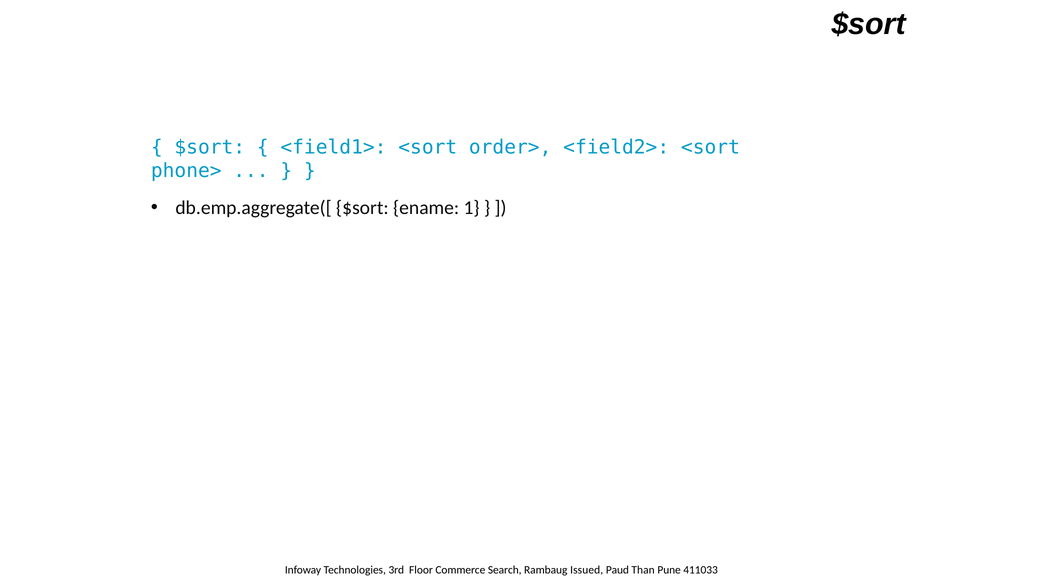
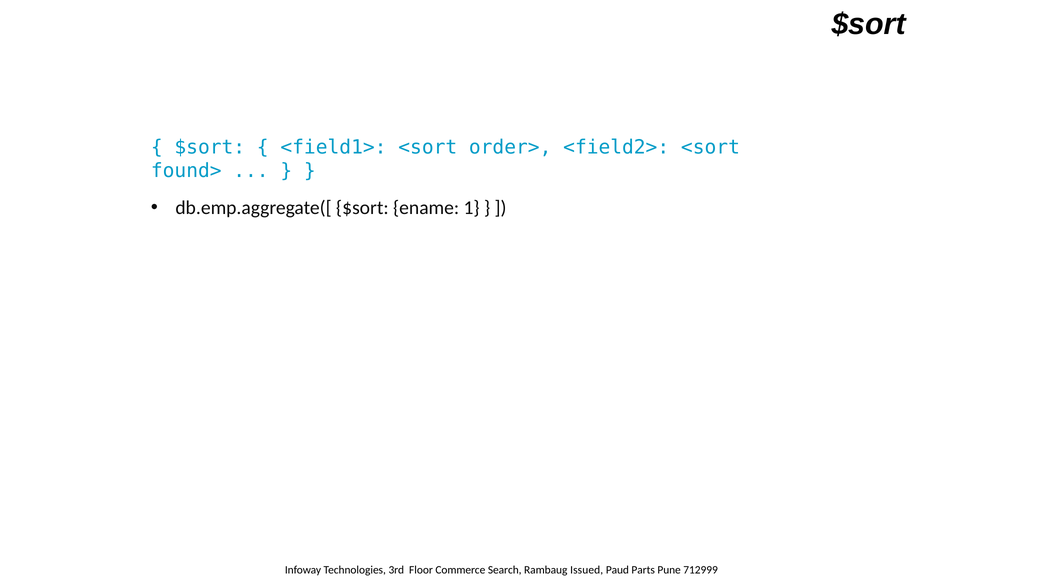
phone>: phone> -> found> (186, 171)
Than: Than -> Parts (643, 570)
411033: 411033 -> 712999 (701, 570)
